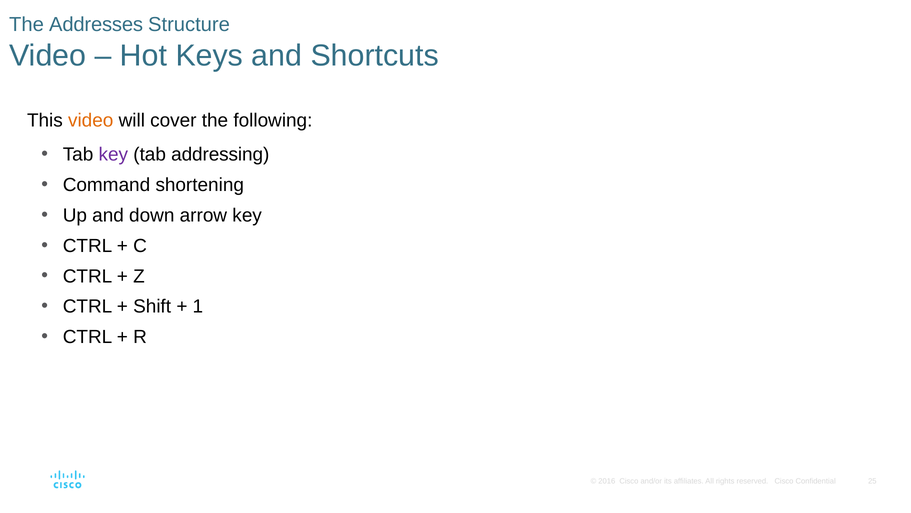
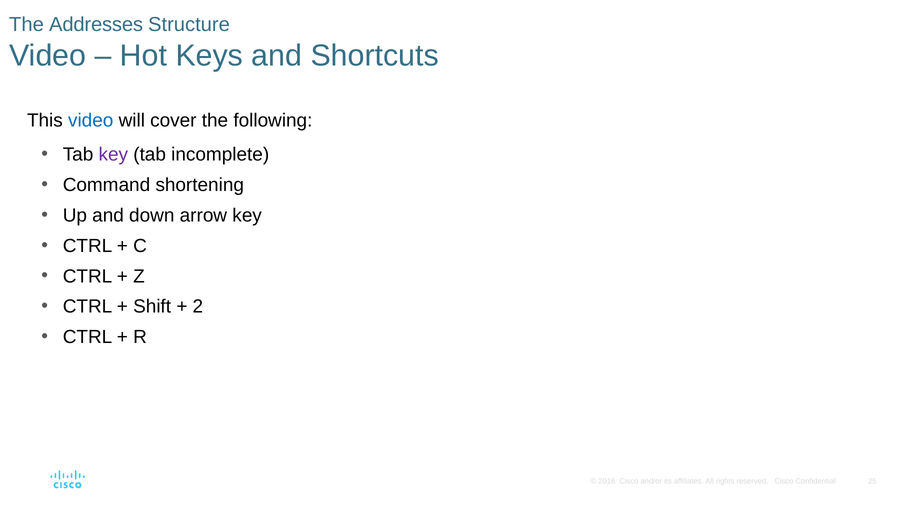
video colour: orange -> blue (91, 120)
addressing: addressing -> incomplete (220, 154)
1: 1 -> 2 (198, 306)
